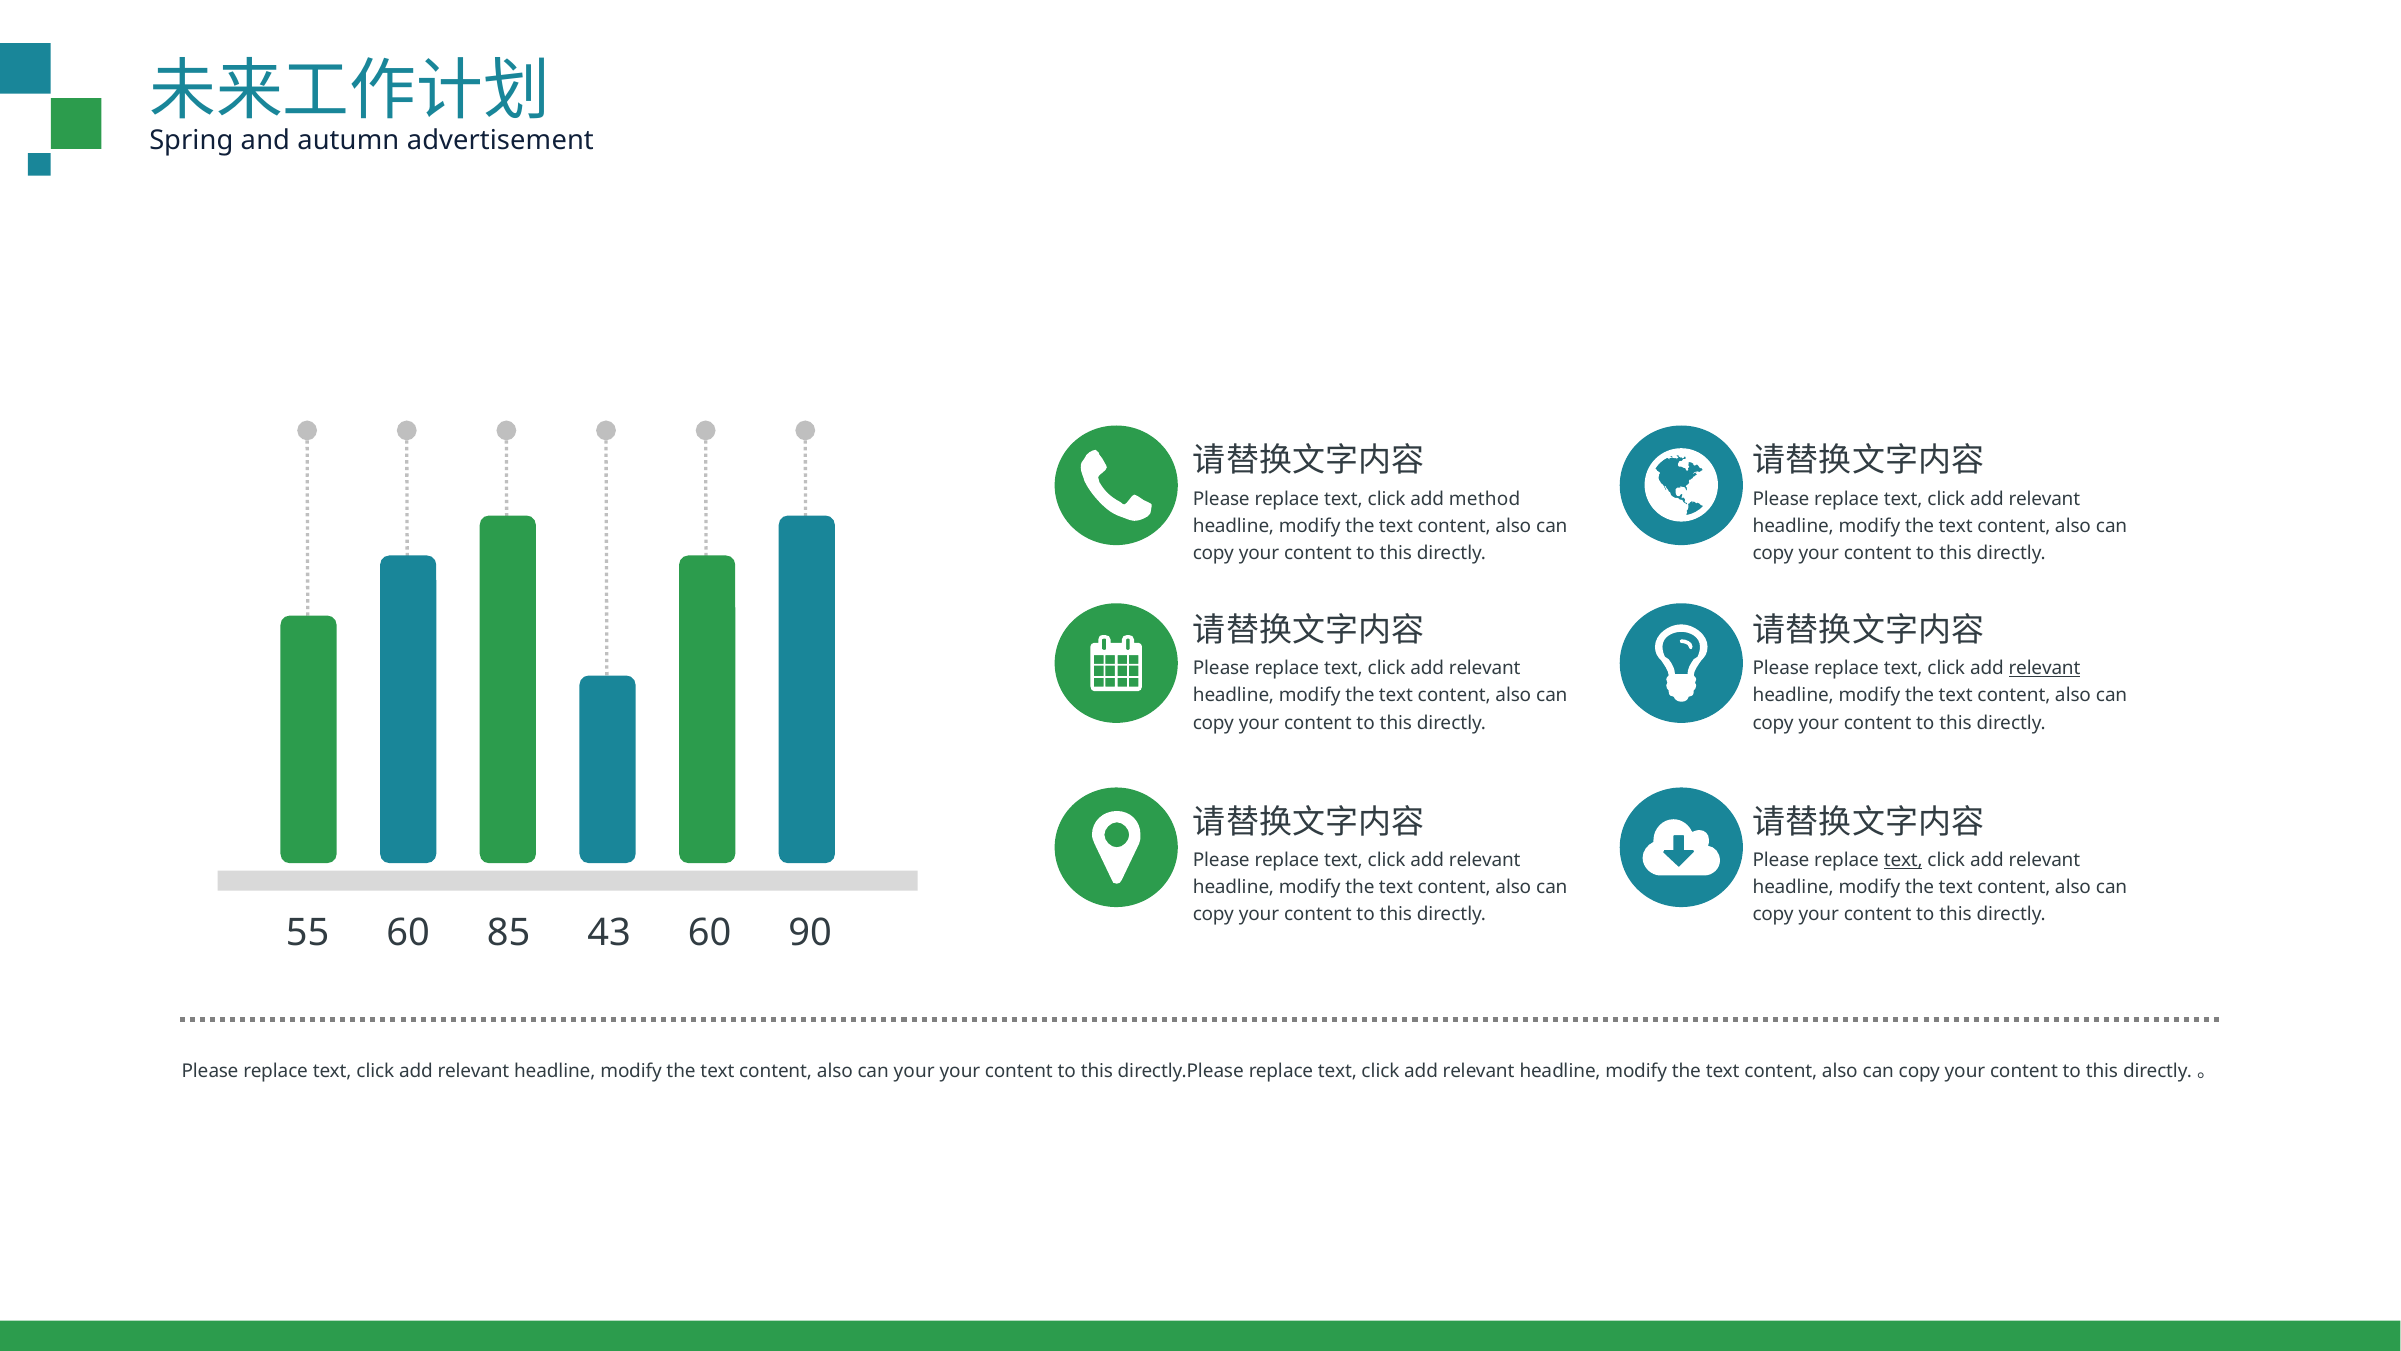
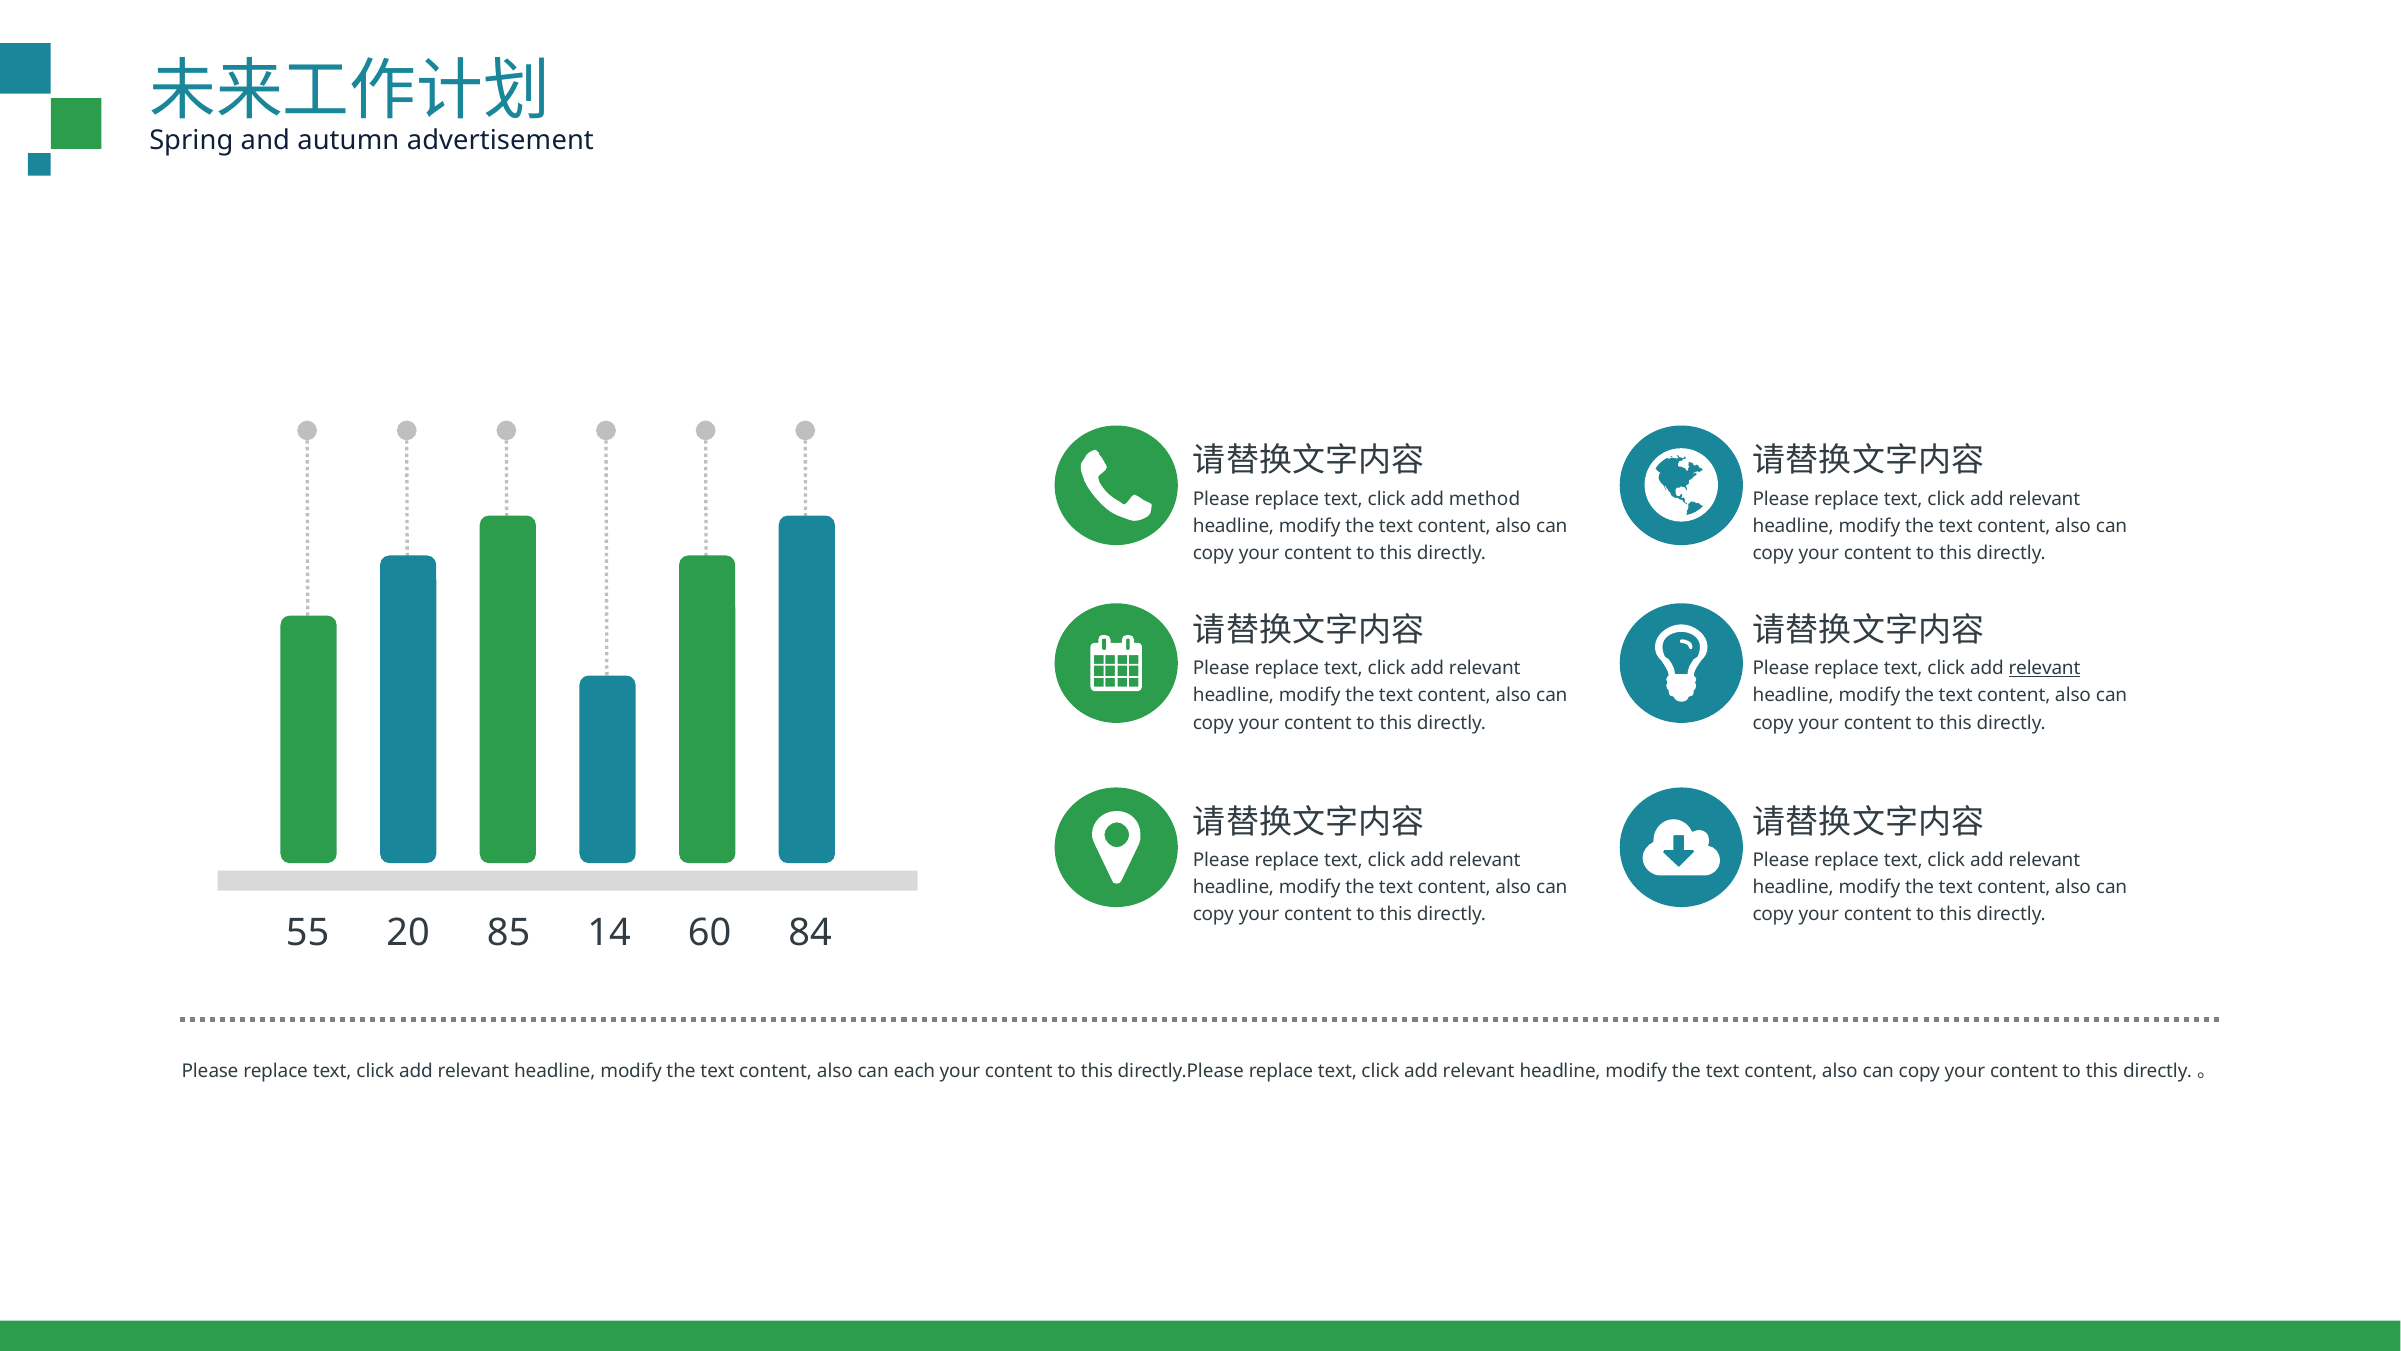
text underline: present -> none (1903, 860)
55 60: 60 -> 20 (408, 933)
43: 43 -> 14 (609, 933)
90: 90 -> 84 (810, 933)
can your: your -> each (914, 1071)
